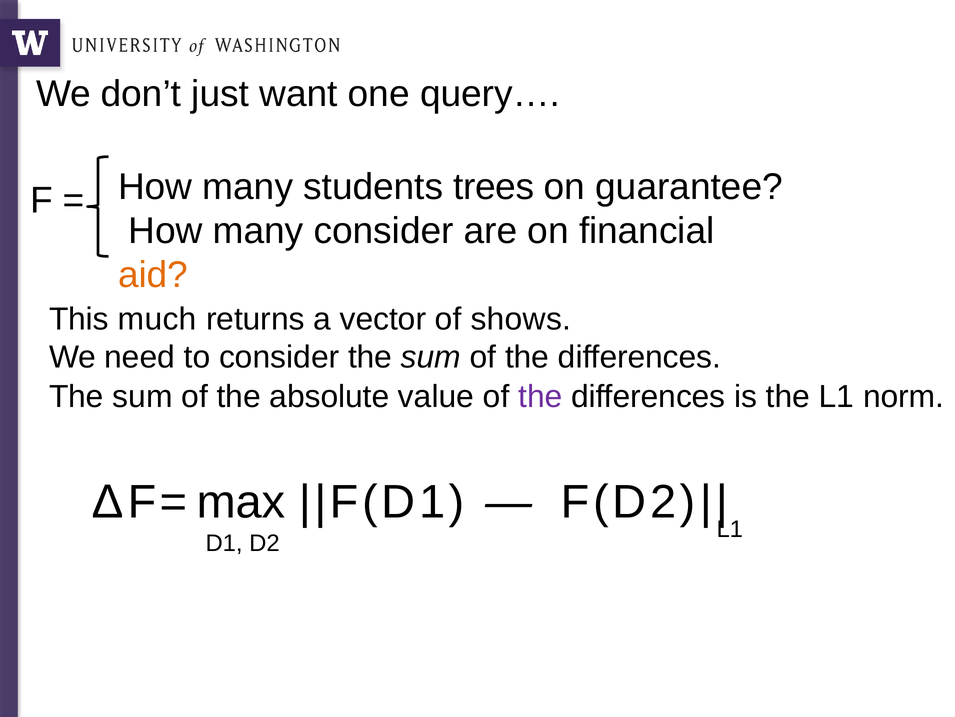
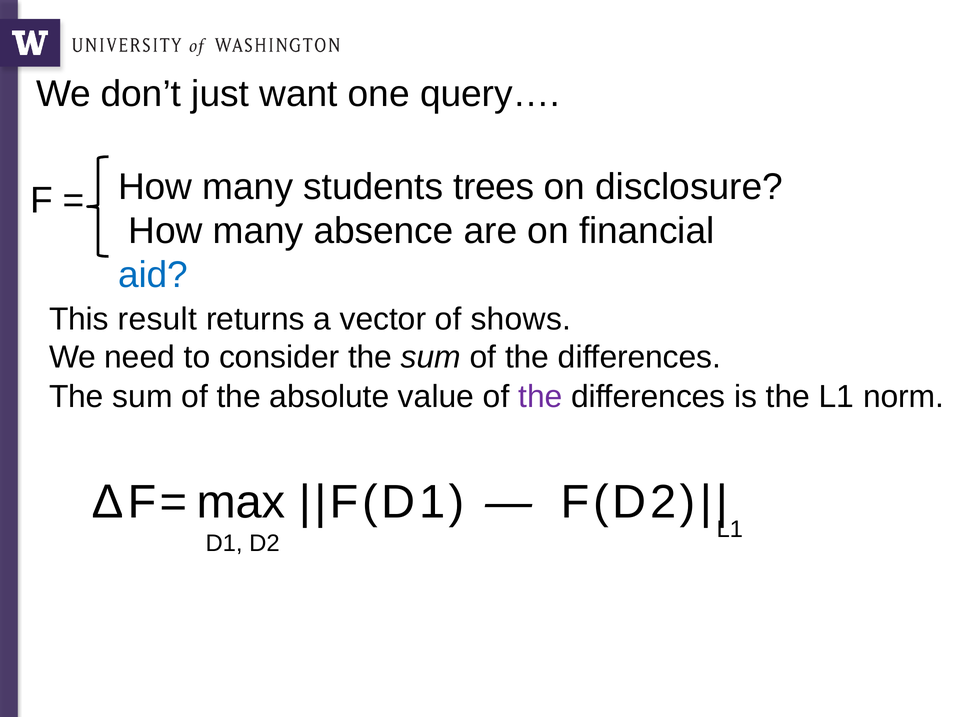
guarantee: guarantee -> disclosure (689, 187)
many consider: consider -> absence (384, 231)
aid colour: orange -> blue (153, 275)
much: much -> result (157, 319)
